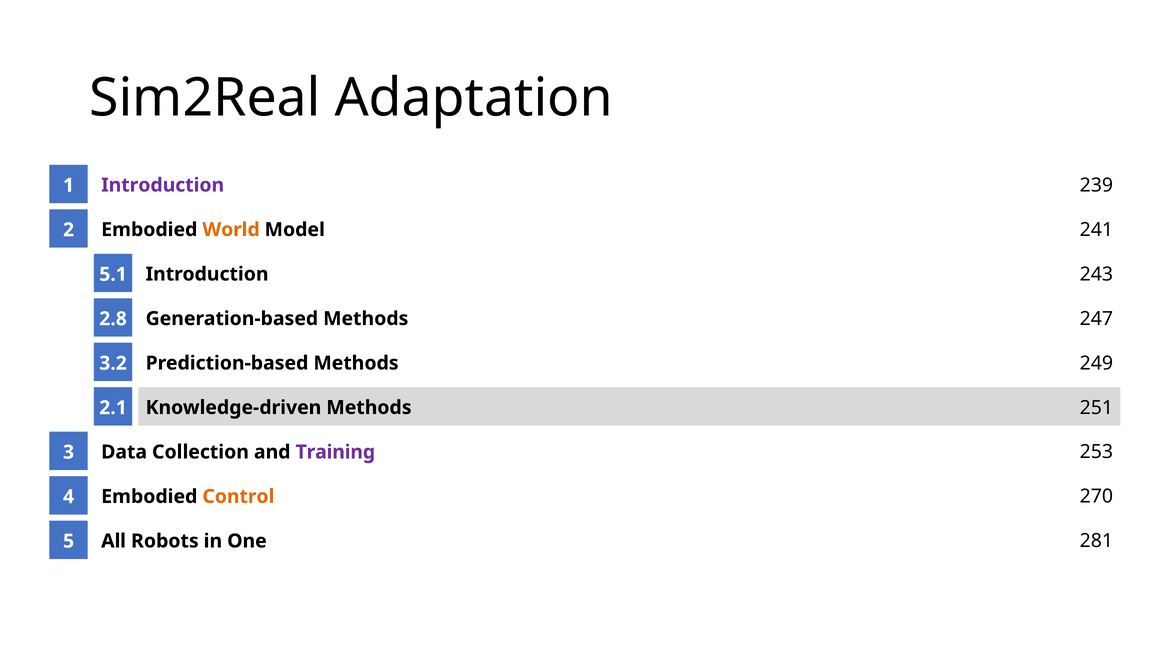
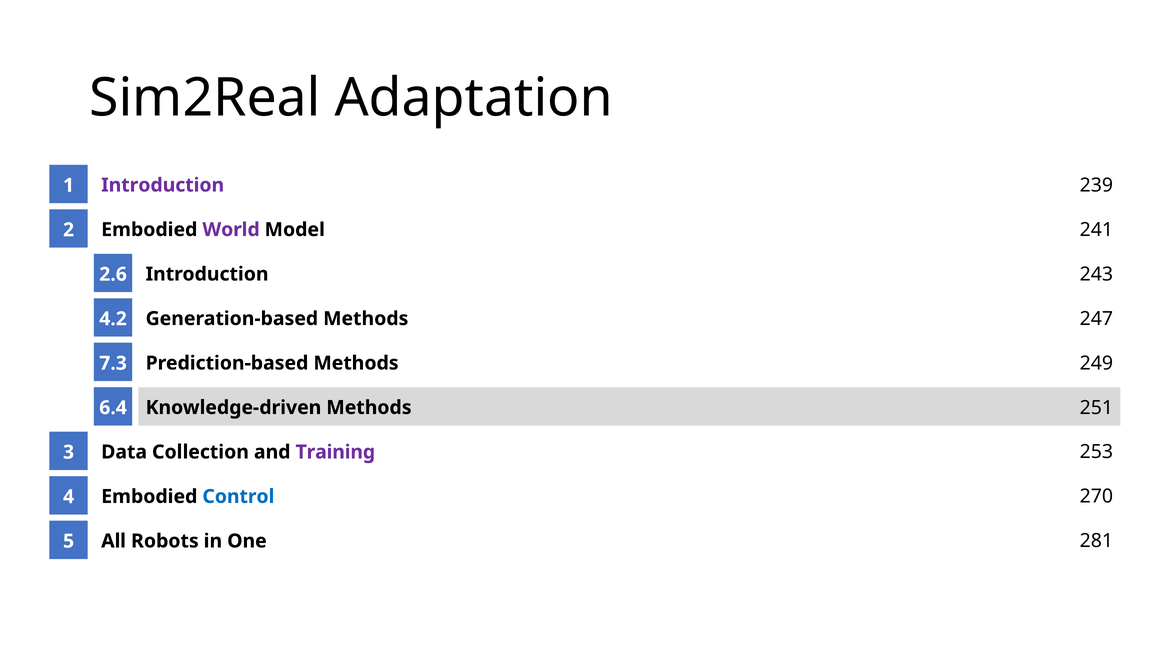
World colour: orange -> purple (231, 230)
5.1: 5.1 -> 2.6 (113, 274)
2.8: 2.8 -> 4.2 (113, 319)
3.2: 3.2 -> 7.3 (113, 363)
2.1: 2.1 -> 6.4 (113, 408)
Control colour: orange -> blue (238, 497)
